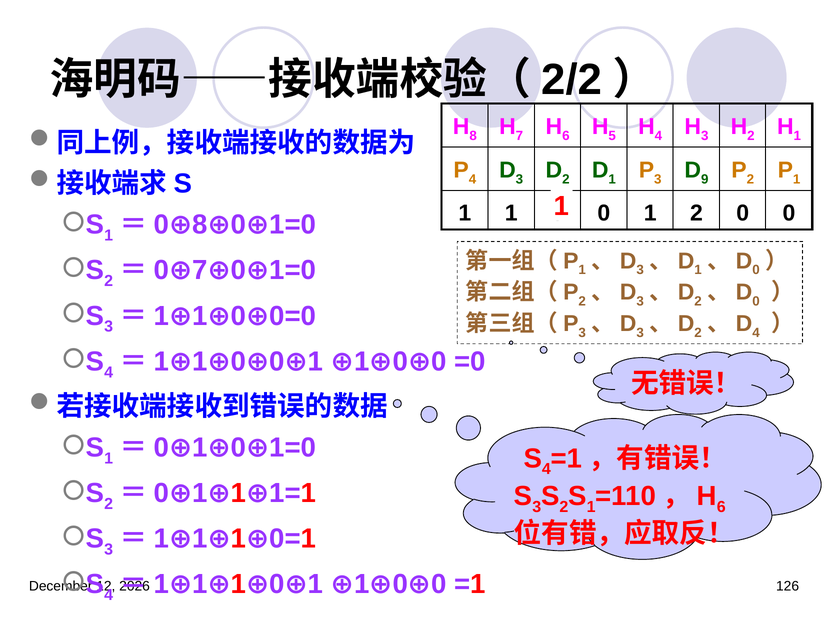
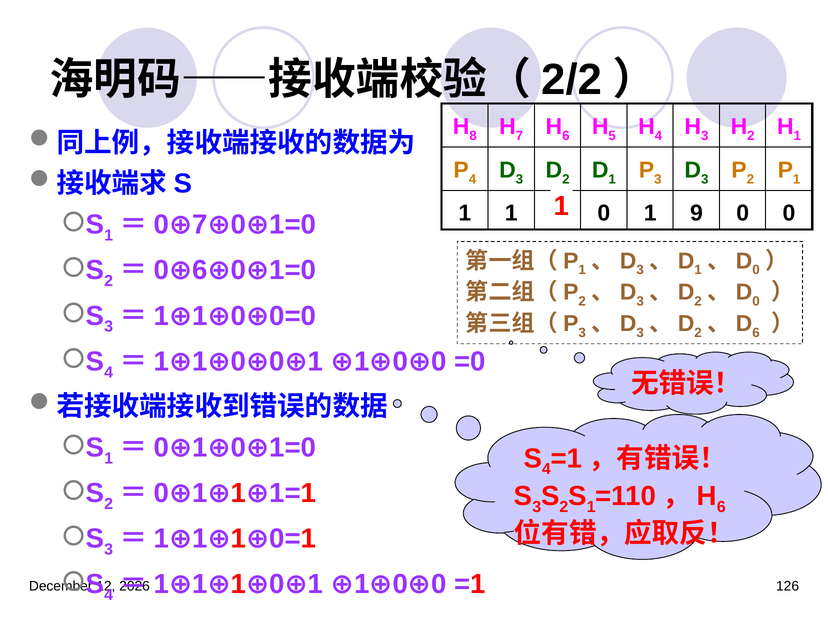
9: 9 -> 3 (705, 179)
1 2: 2 -> 9 (696, 213)
8: 8 -> 7 (200, 225)
7: 7 -> 6 (200, 270)
4: 4 -> 6 (756, 333)
